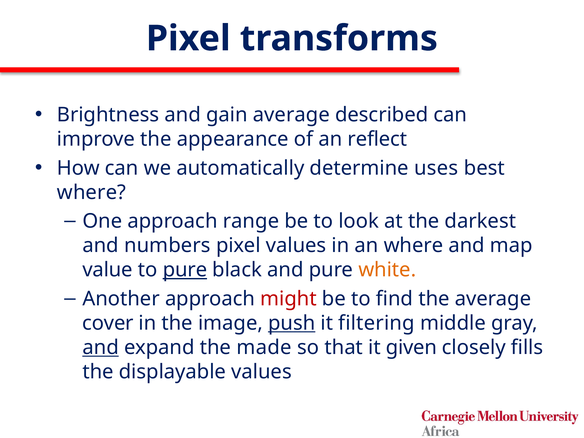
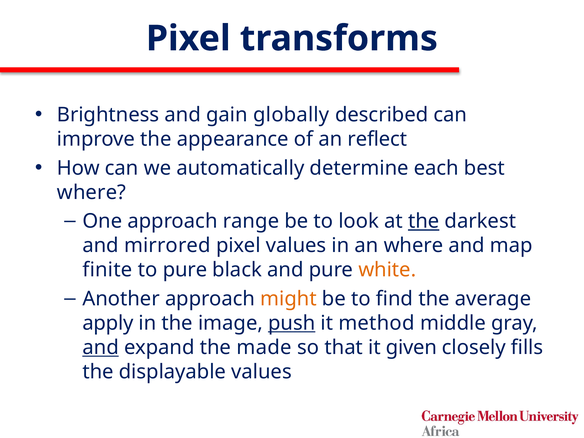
gain average: average -> globally (291, 115)
uses: uses -> each (436, 168)
the underline: none -> present (424, 221)
numbers: numbers -> mirrored (167, 246)
value: value -> finite (107, 270)
pure underline: present -> none (185, 270)
might colour: red -> orange (289, 299)
cover: cover -> apply (108, 323)
filtering: filtering -> method (376, 323)
